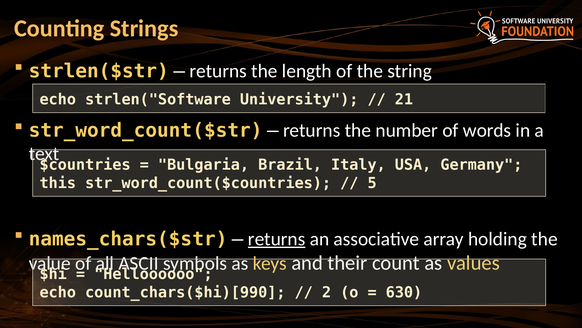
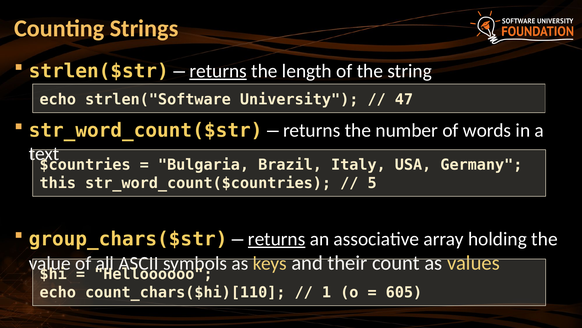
returns underline: none -> present (218, 71)
21: 21 -> 47 (404, 99)
names_chars($str: names_chars($str -> group_chars($str (128, 239)
count_chars($hi)[990: count_chars($hi)[990 -> count_chars($hi)[110 (185, 292)
2: 2 -> 1 (327, 292)
630: 630 -> 605 (404, 292)
